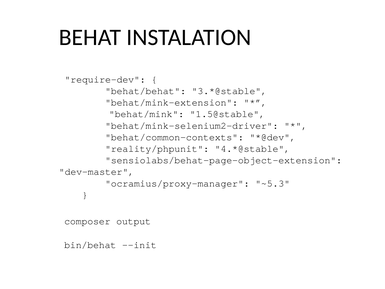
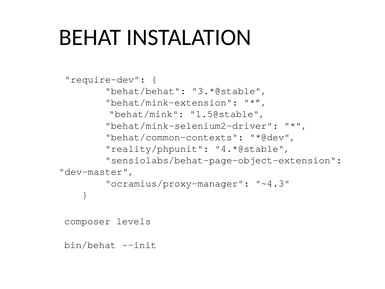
~5.3: ~5.3 -> ~4.3 (273, 183)
output: output -> levels (134, 221)
